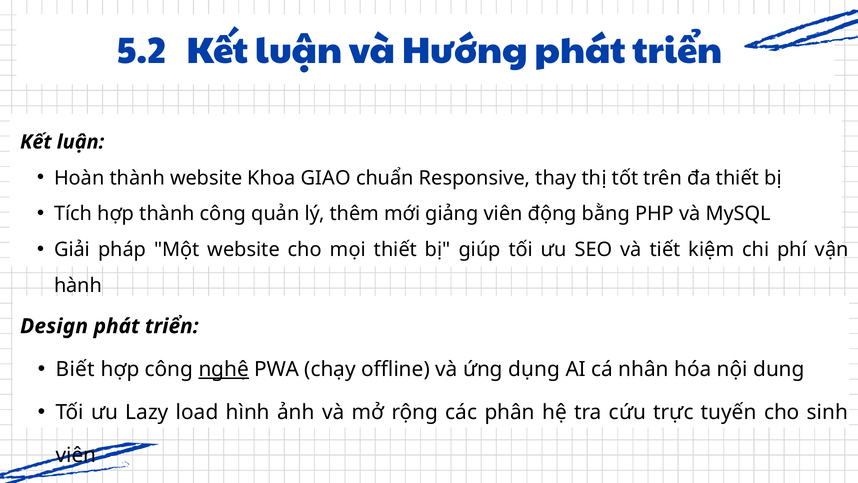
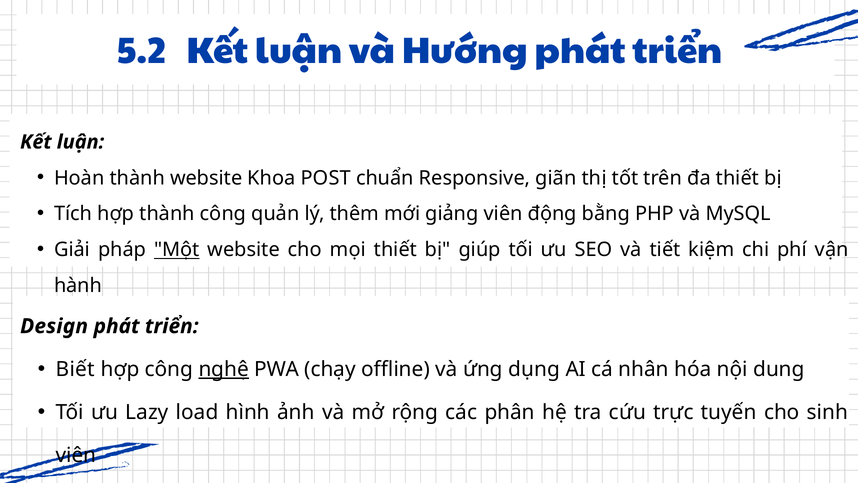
GIAO: GIAO -> POST (326, 178)
thay: thay -> giãn (556, 178)
Một underline: none -> present (177, 250)
